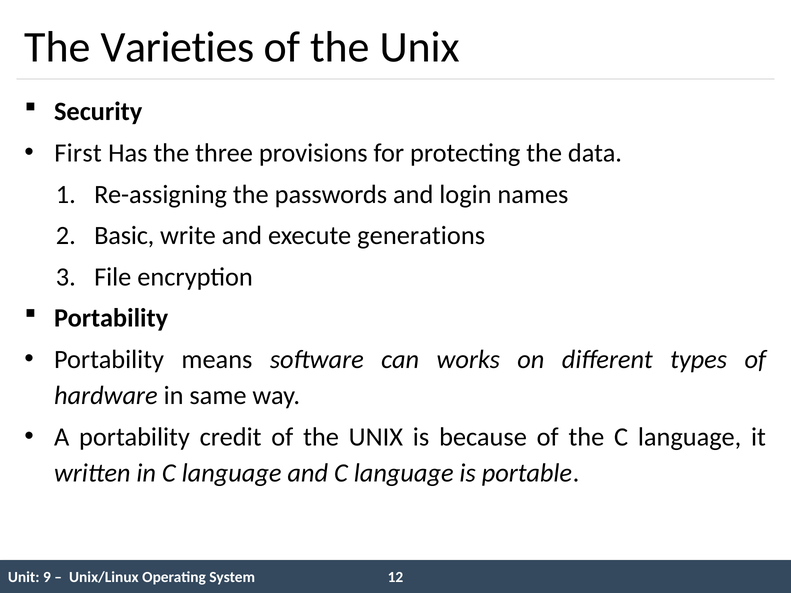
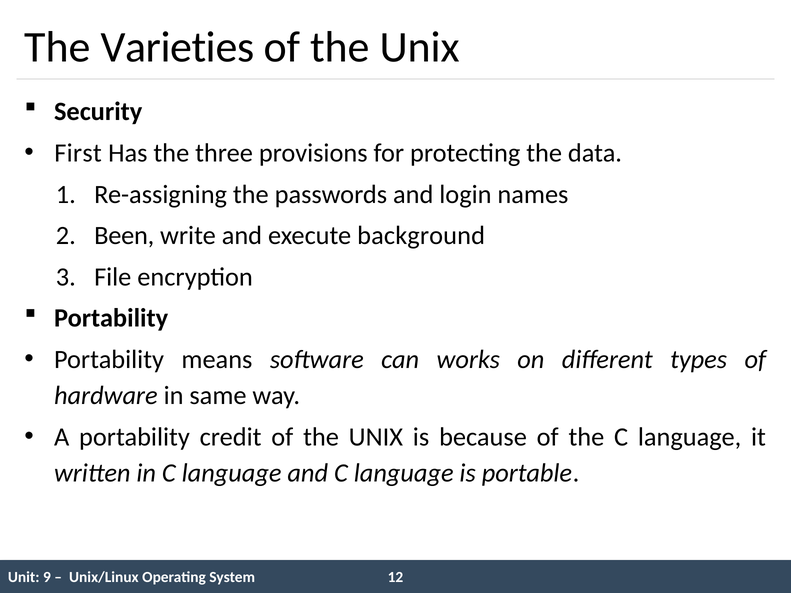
Basic: Basic -> Been (124, 236)
generations: generations -> background (421, 236)
